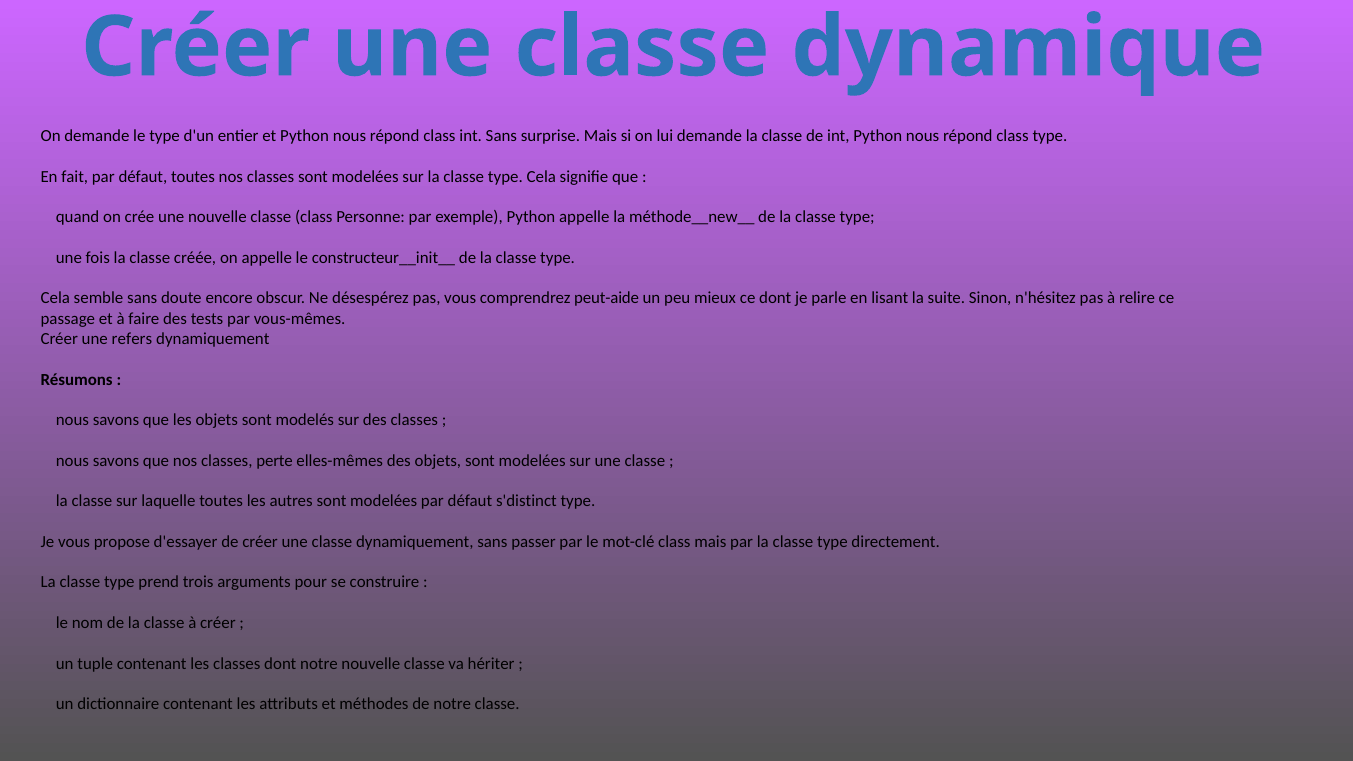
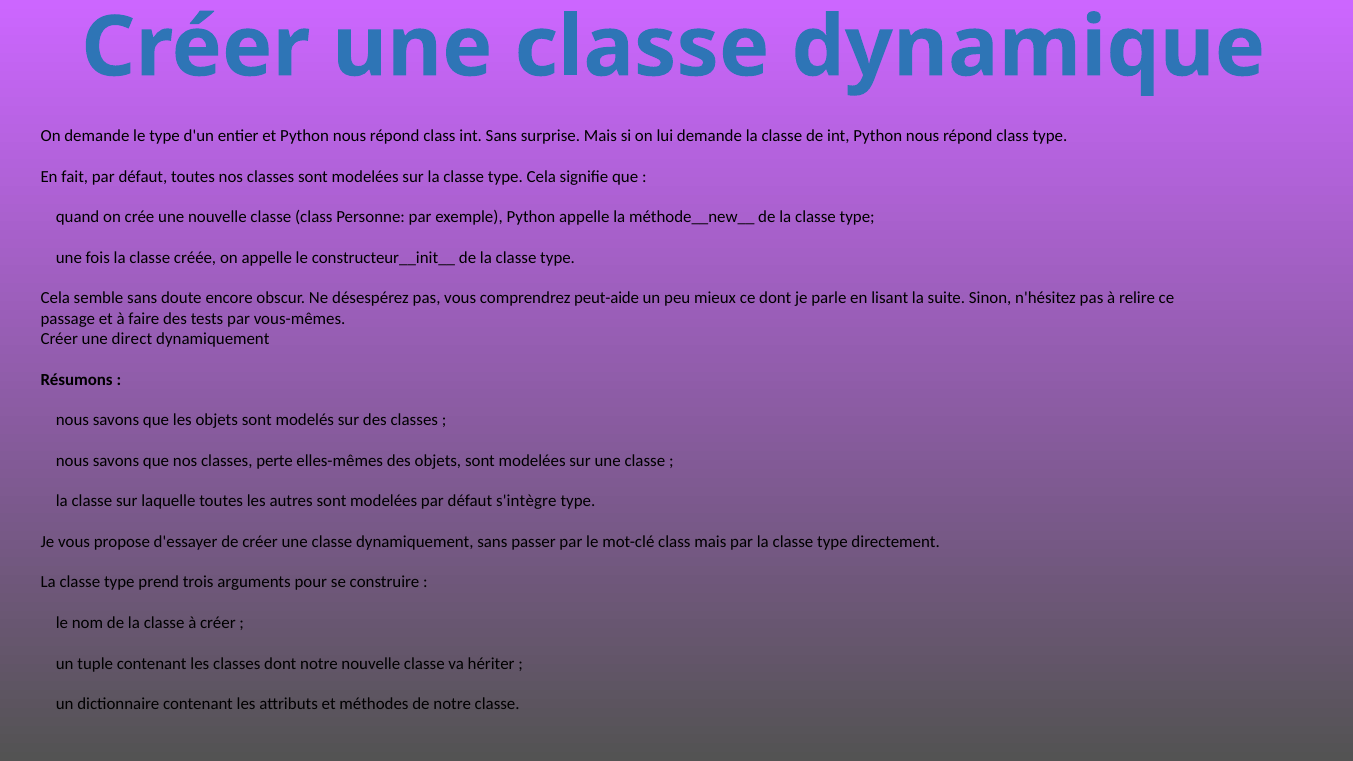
refers: refers -> direct (132, 339)
s'distinct: s'distinct -> s'intègre (526, 501)
